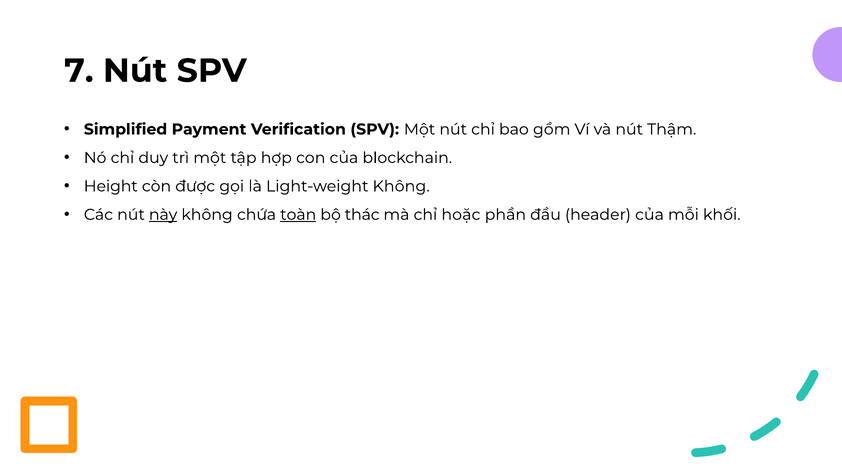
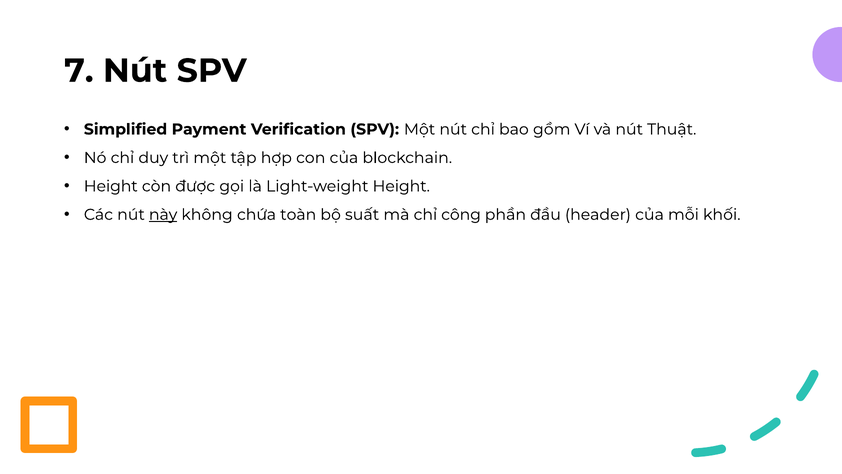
Thậm: Thậm -> Thuật (672, 129)
Light-weight Không: Không -> Height (401, 186)
toàn underline: present -> none (298, 214)
thác: thác -> suất (362, 214)
hoặc: hoặc -> công (461, 214)
